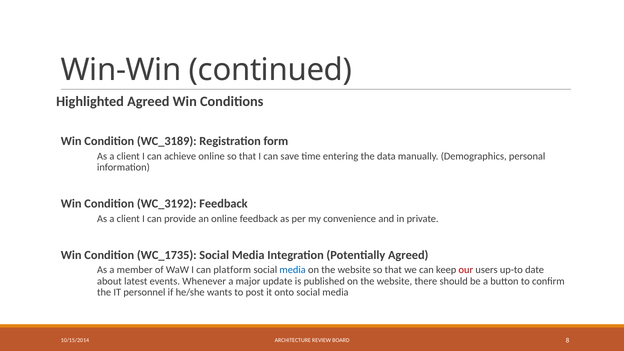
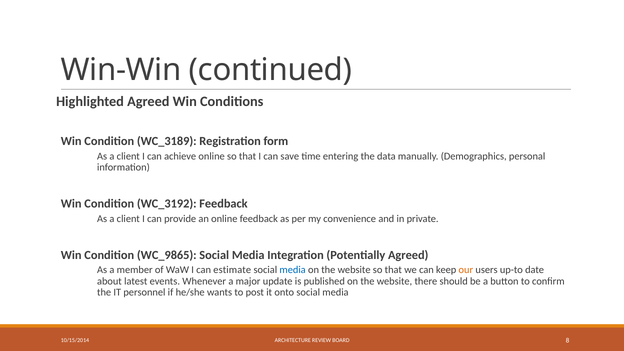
WC_1735: WC_1735 -> WC_9865 (167, 255)
platform: platform -> estimate (232, 270)
our colour: red -> orange (466, 270)
